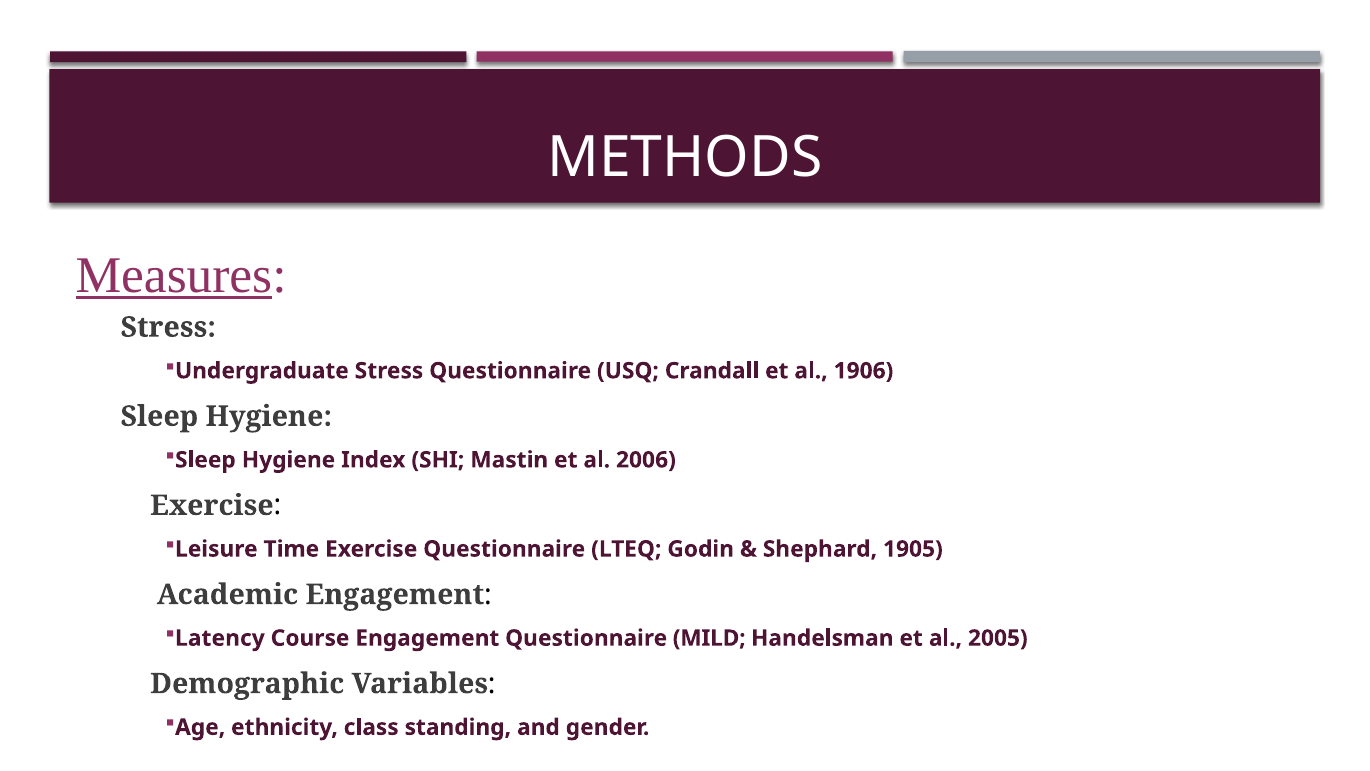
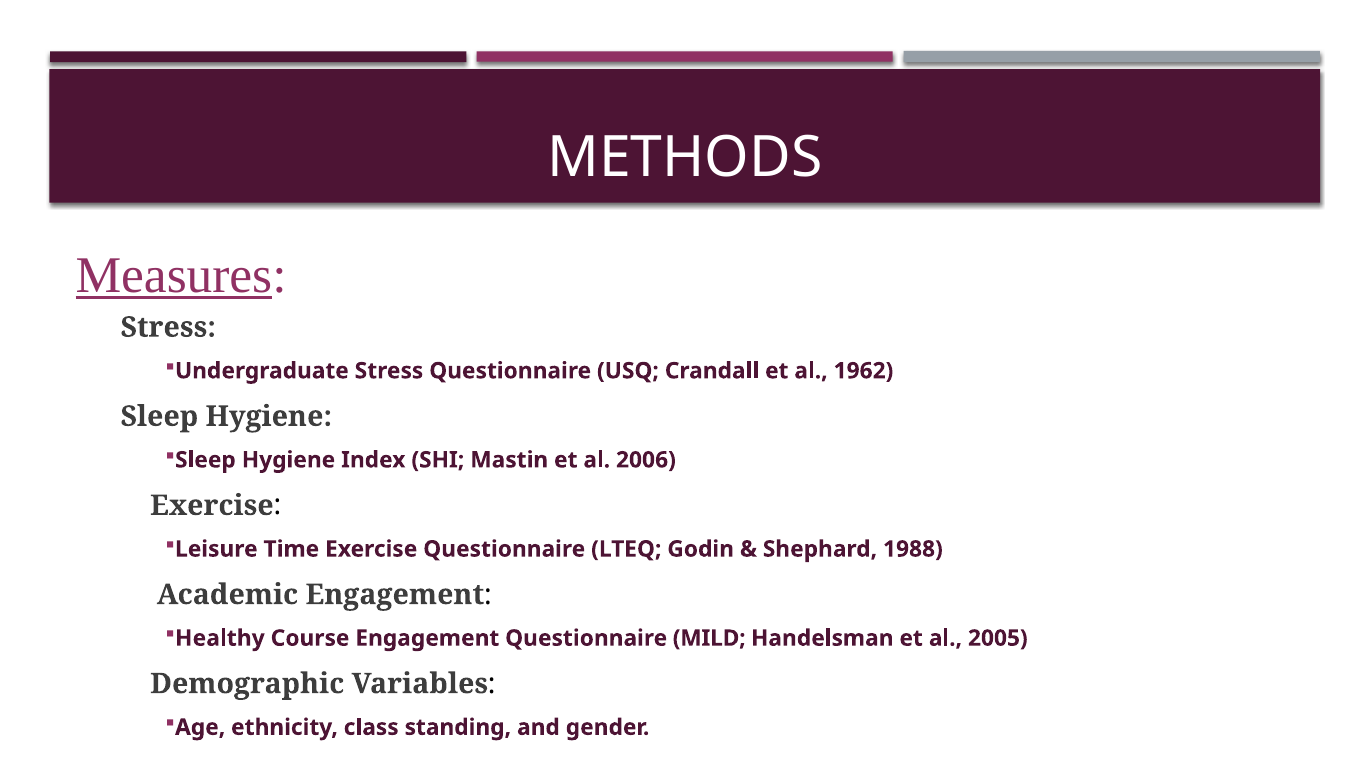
1906: 1906 -> 1962 (863, 371)
1905: 1905 -> 1988 (913, 549)
Latency: Latency -> Healthy (220, 638)
